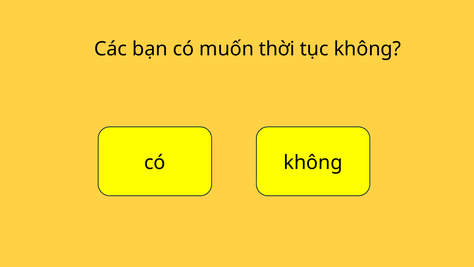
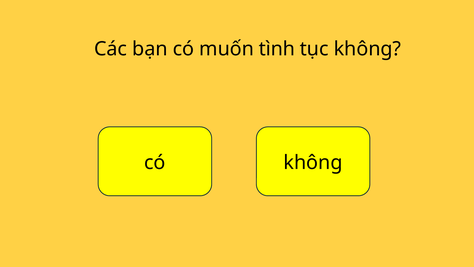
thời: thời -> tình (277, 49)
